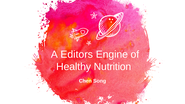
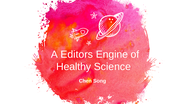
Nutrition: Nutrition -> Science (112, 67)
